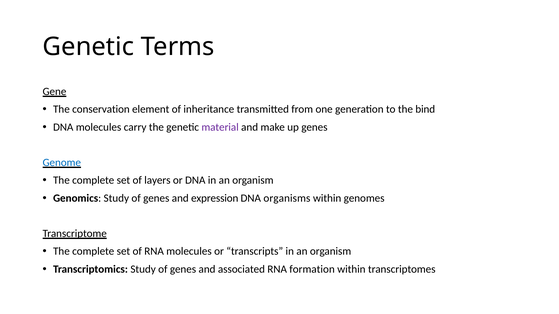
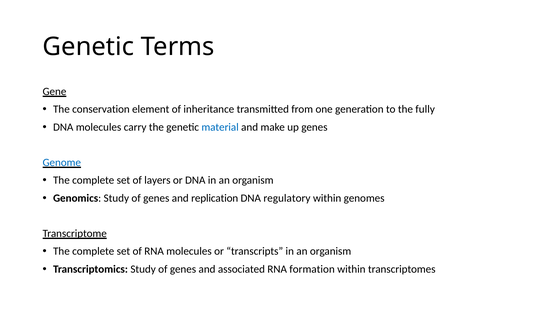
bind: bind -> fully (425, 109)
material colour: purple -> blue (220, 127)
expression: expression -> replication (215, 198)
organisms: organisms -> regulatory (287, 198)
